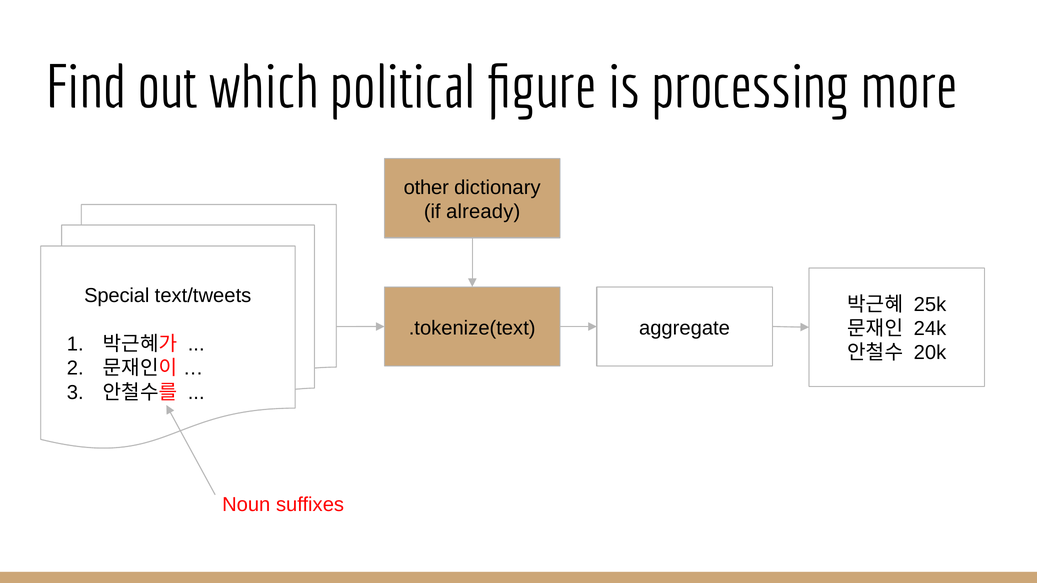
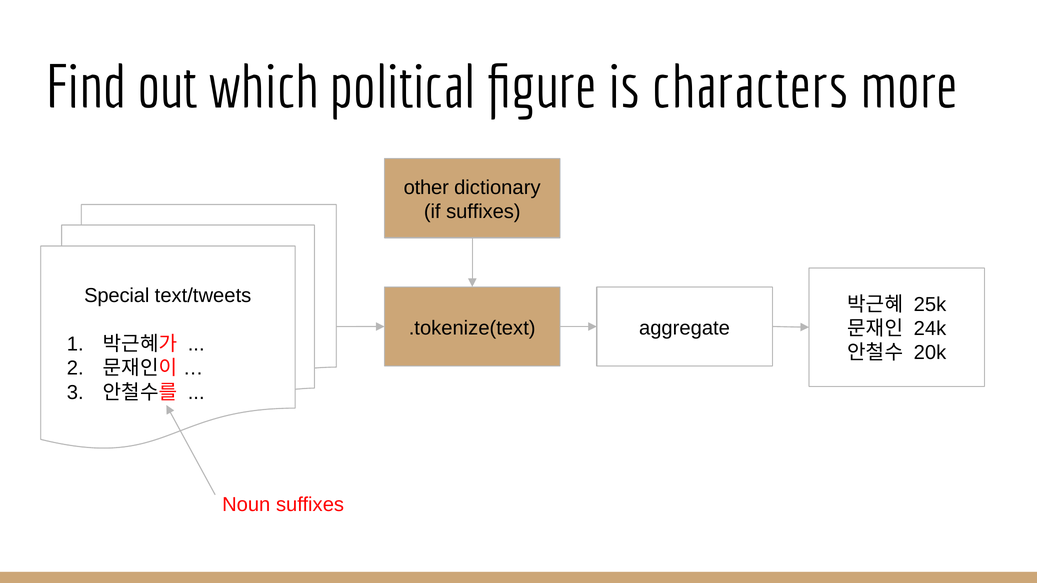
processing: processing -> characters (750, 88)
if already: already -> suffixes (483, 212)
